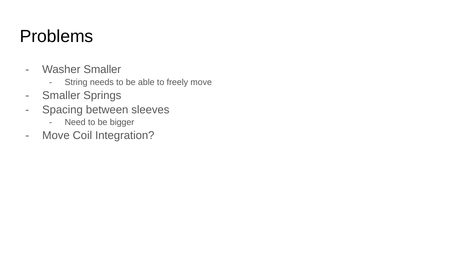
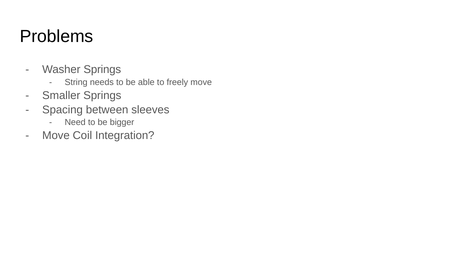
Washer Smaller: Smaller -> Springs (102, 69)
